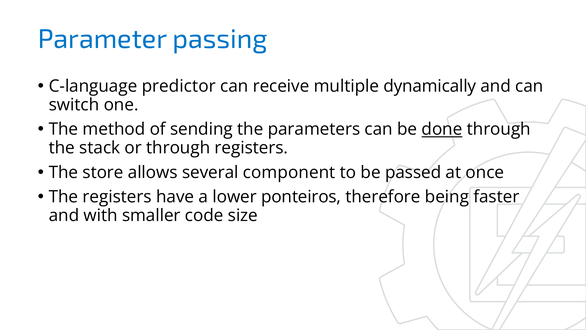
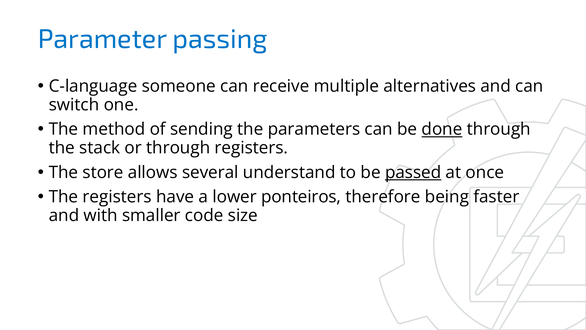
predictor: predictor -> someone (179, 86)
dynamically: dynamically -> alternatives (430, 86)
component: component -> understand (289, 172)
passed underline: none -> present (413, 172)
